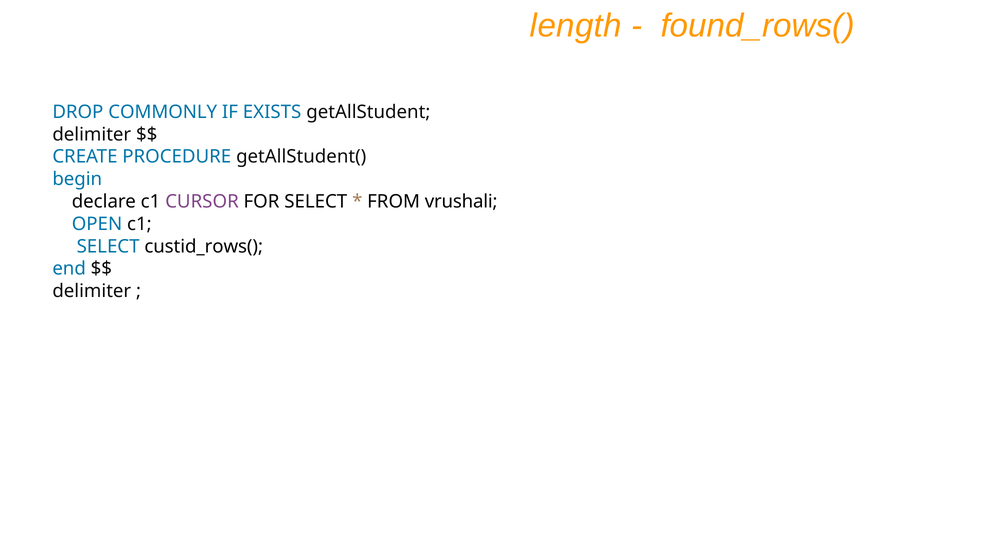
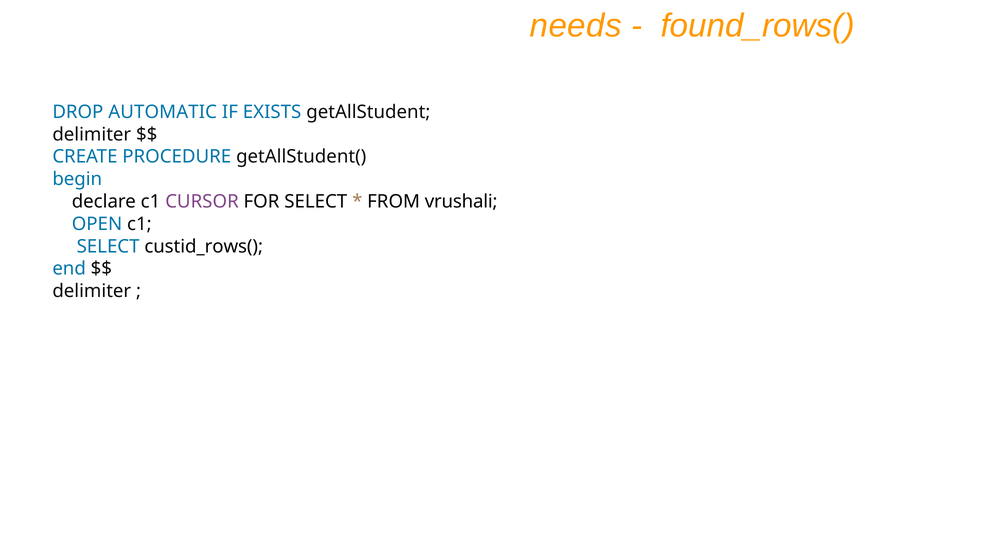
length: length -> needs (576, 26)
COMMONLY: COMMONLY -> AUTOMATIC (163, 112)
